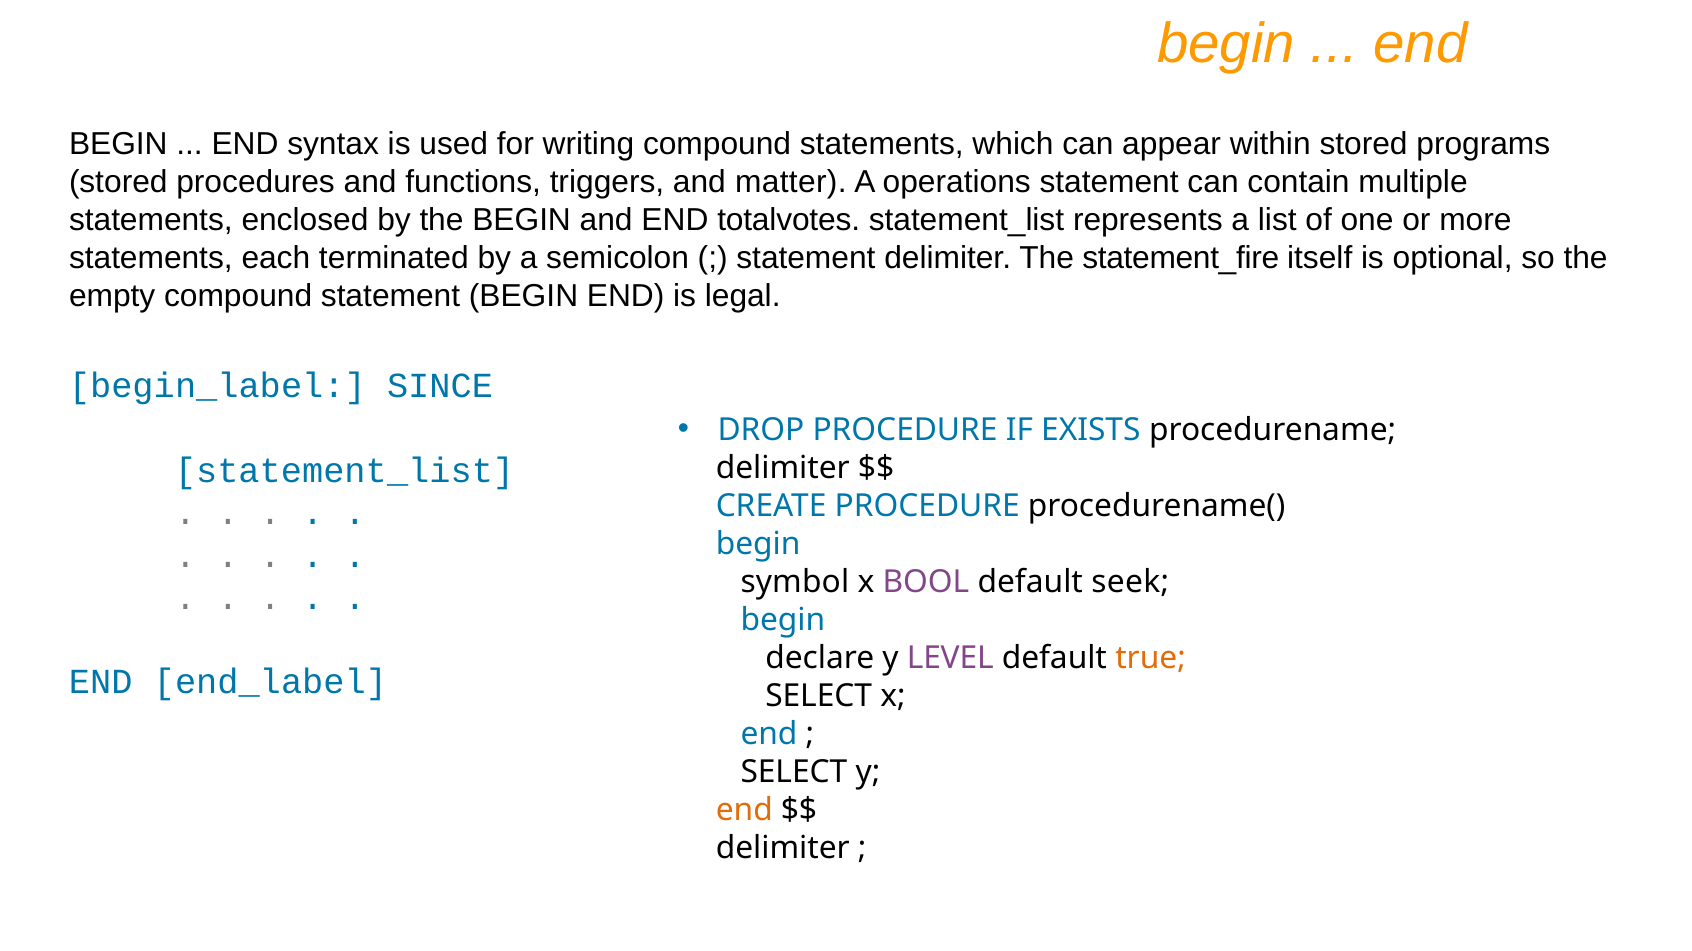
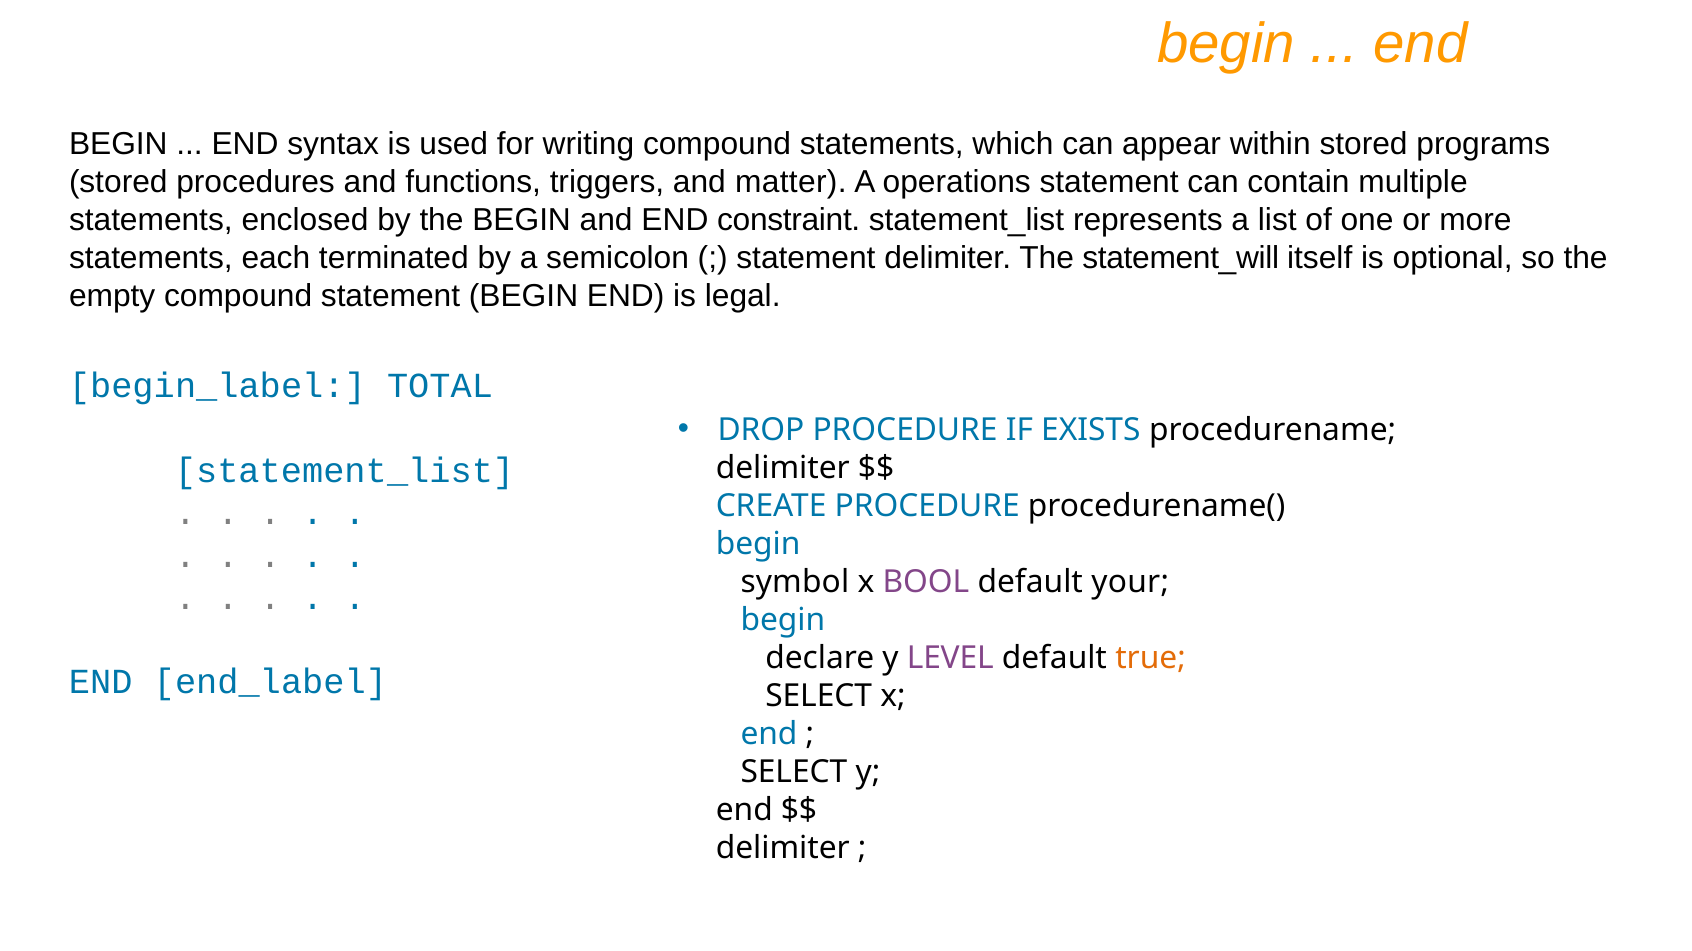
totalvotes: totalvotes -> constraint (789, 220)
statement_fire: statement_fire -> statement_will (1181, 258)
SINCE: SINCE -> TOTAL (440, 387)
seek: seek -> your (1130, 583)
end colour: orange -> black (744, 811)
